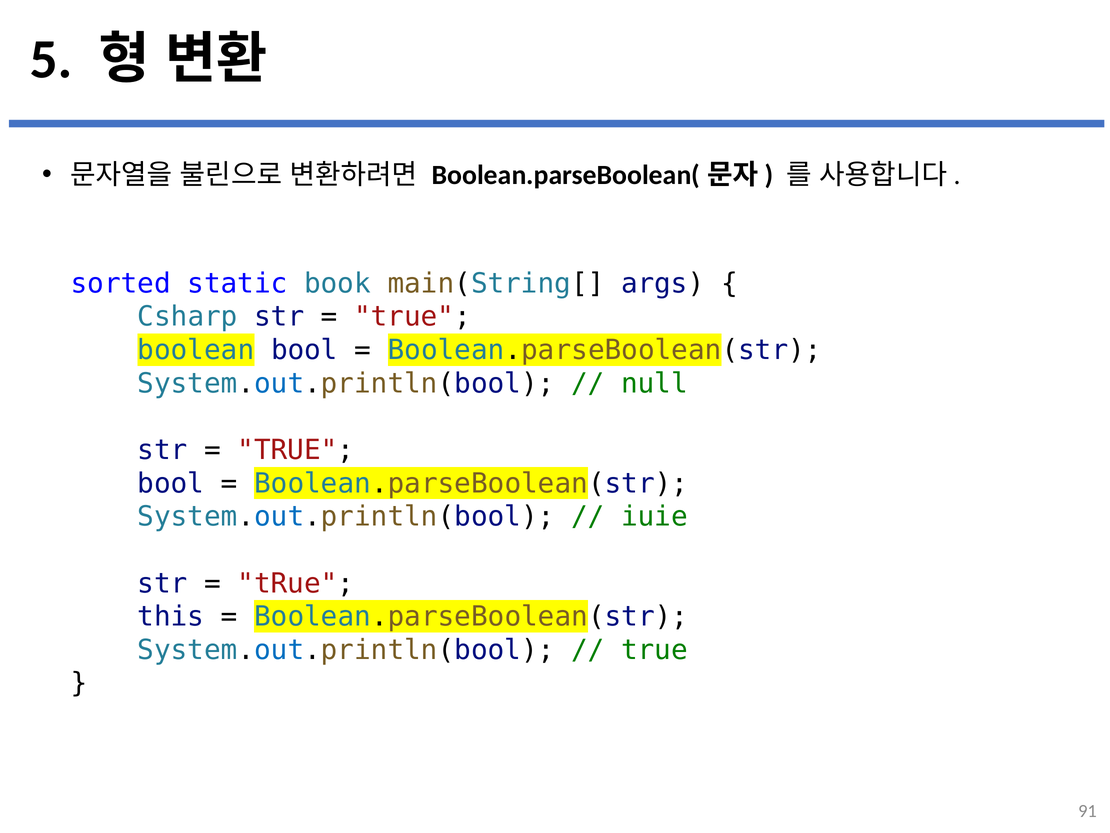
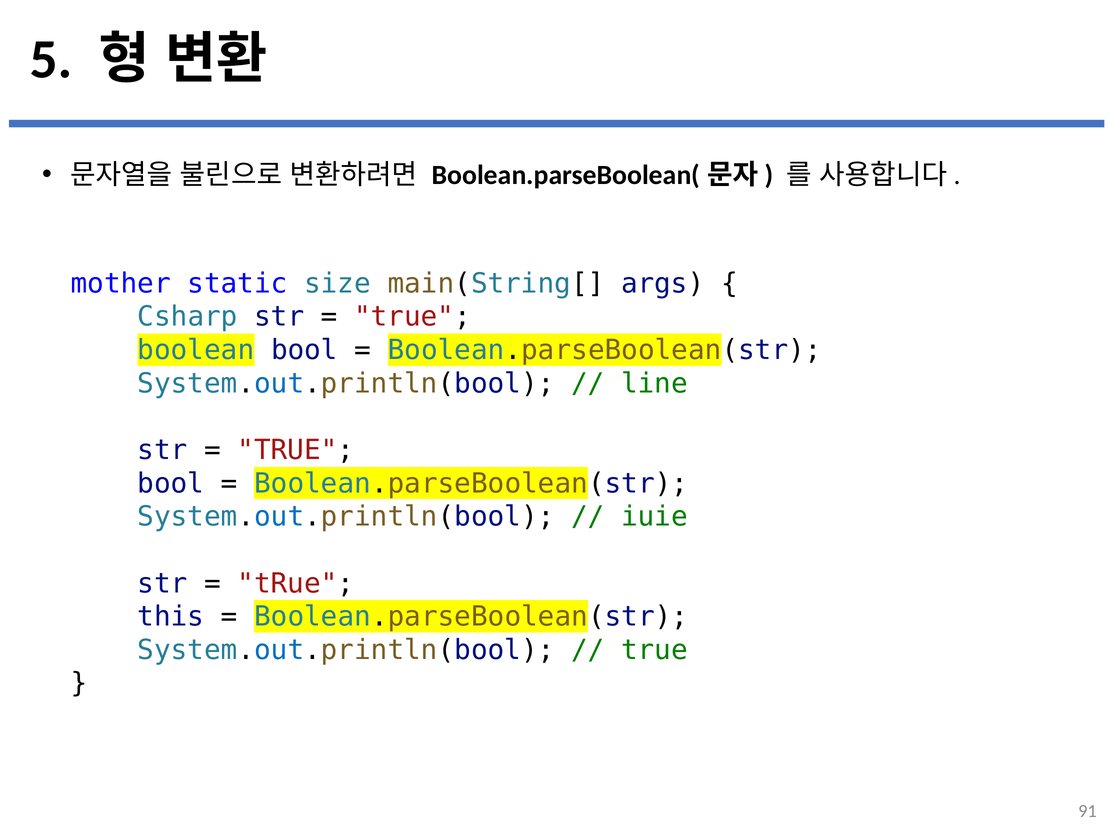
sorted: sorted -> mother (121, 283)
book: book -> size (338, 283)
null: null -> line (654, 383)
